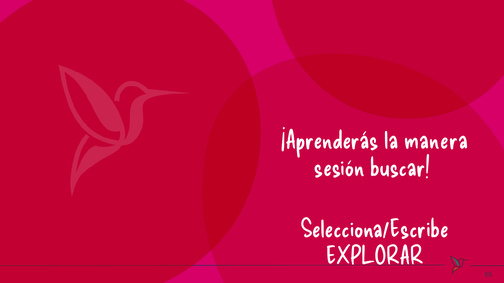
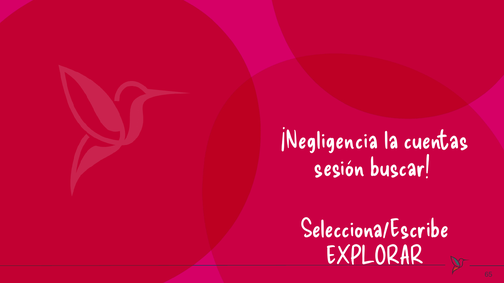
¡Aprenderás: ¡Aprenderás -> ¡Negligencia (329, 141)
manera: manera -> cuentas (436, 141)
